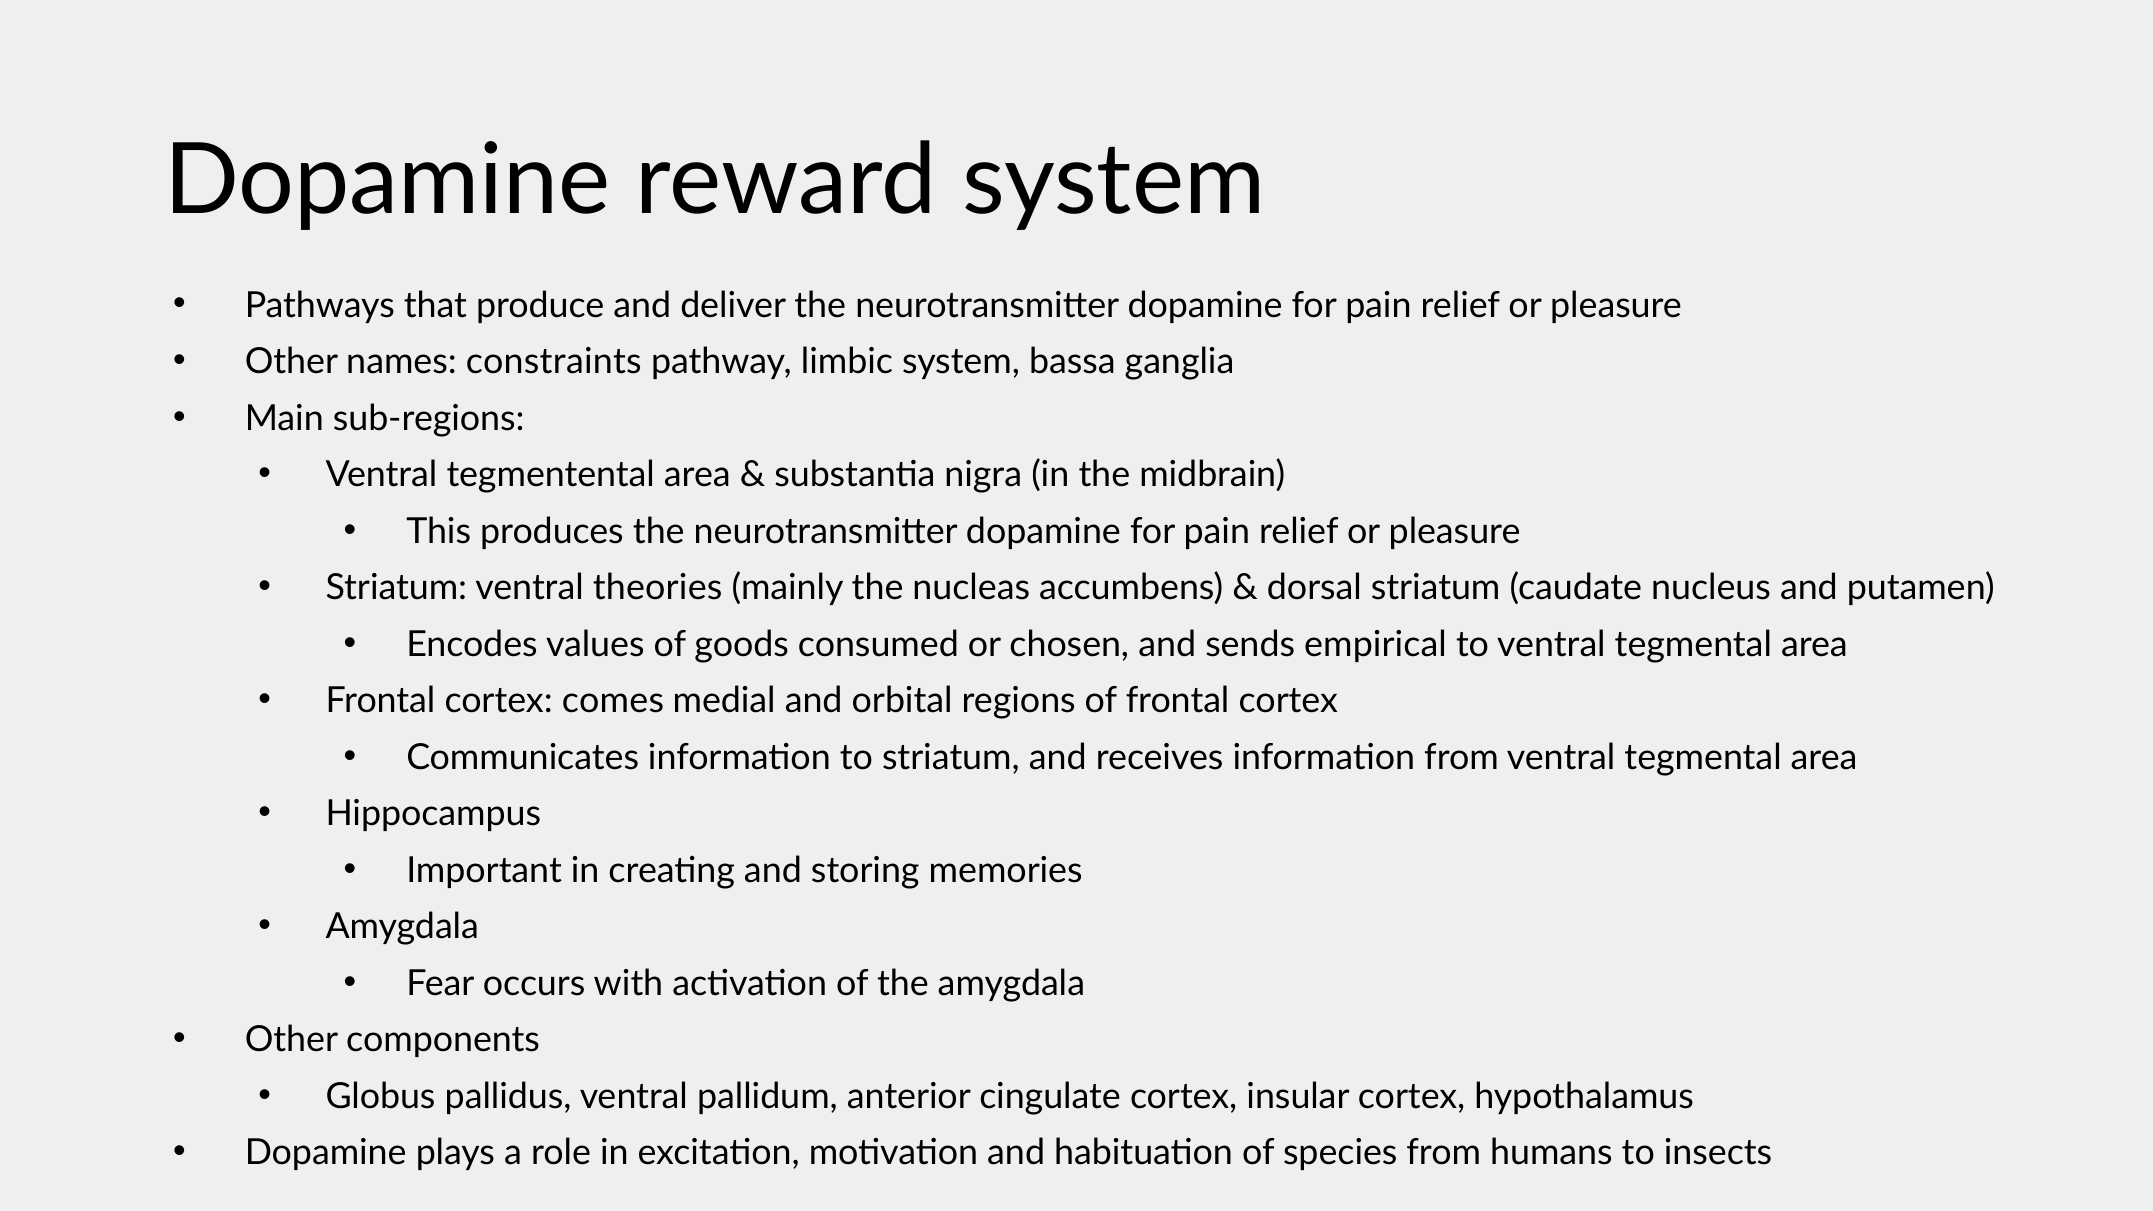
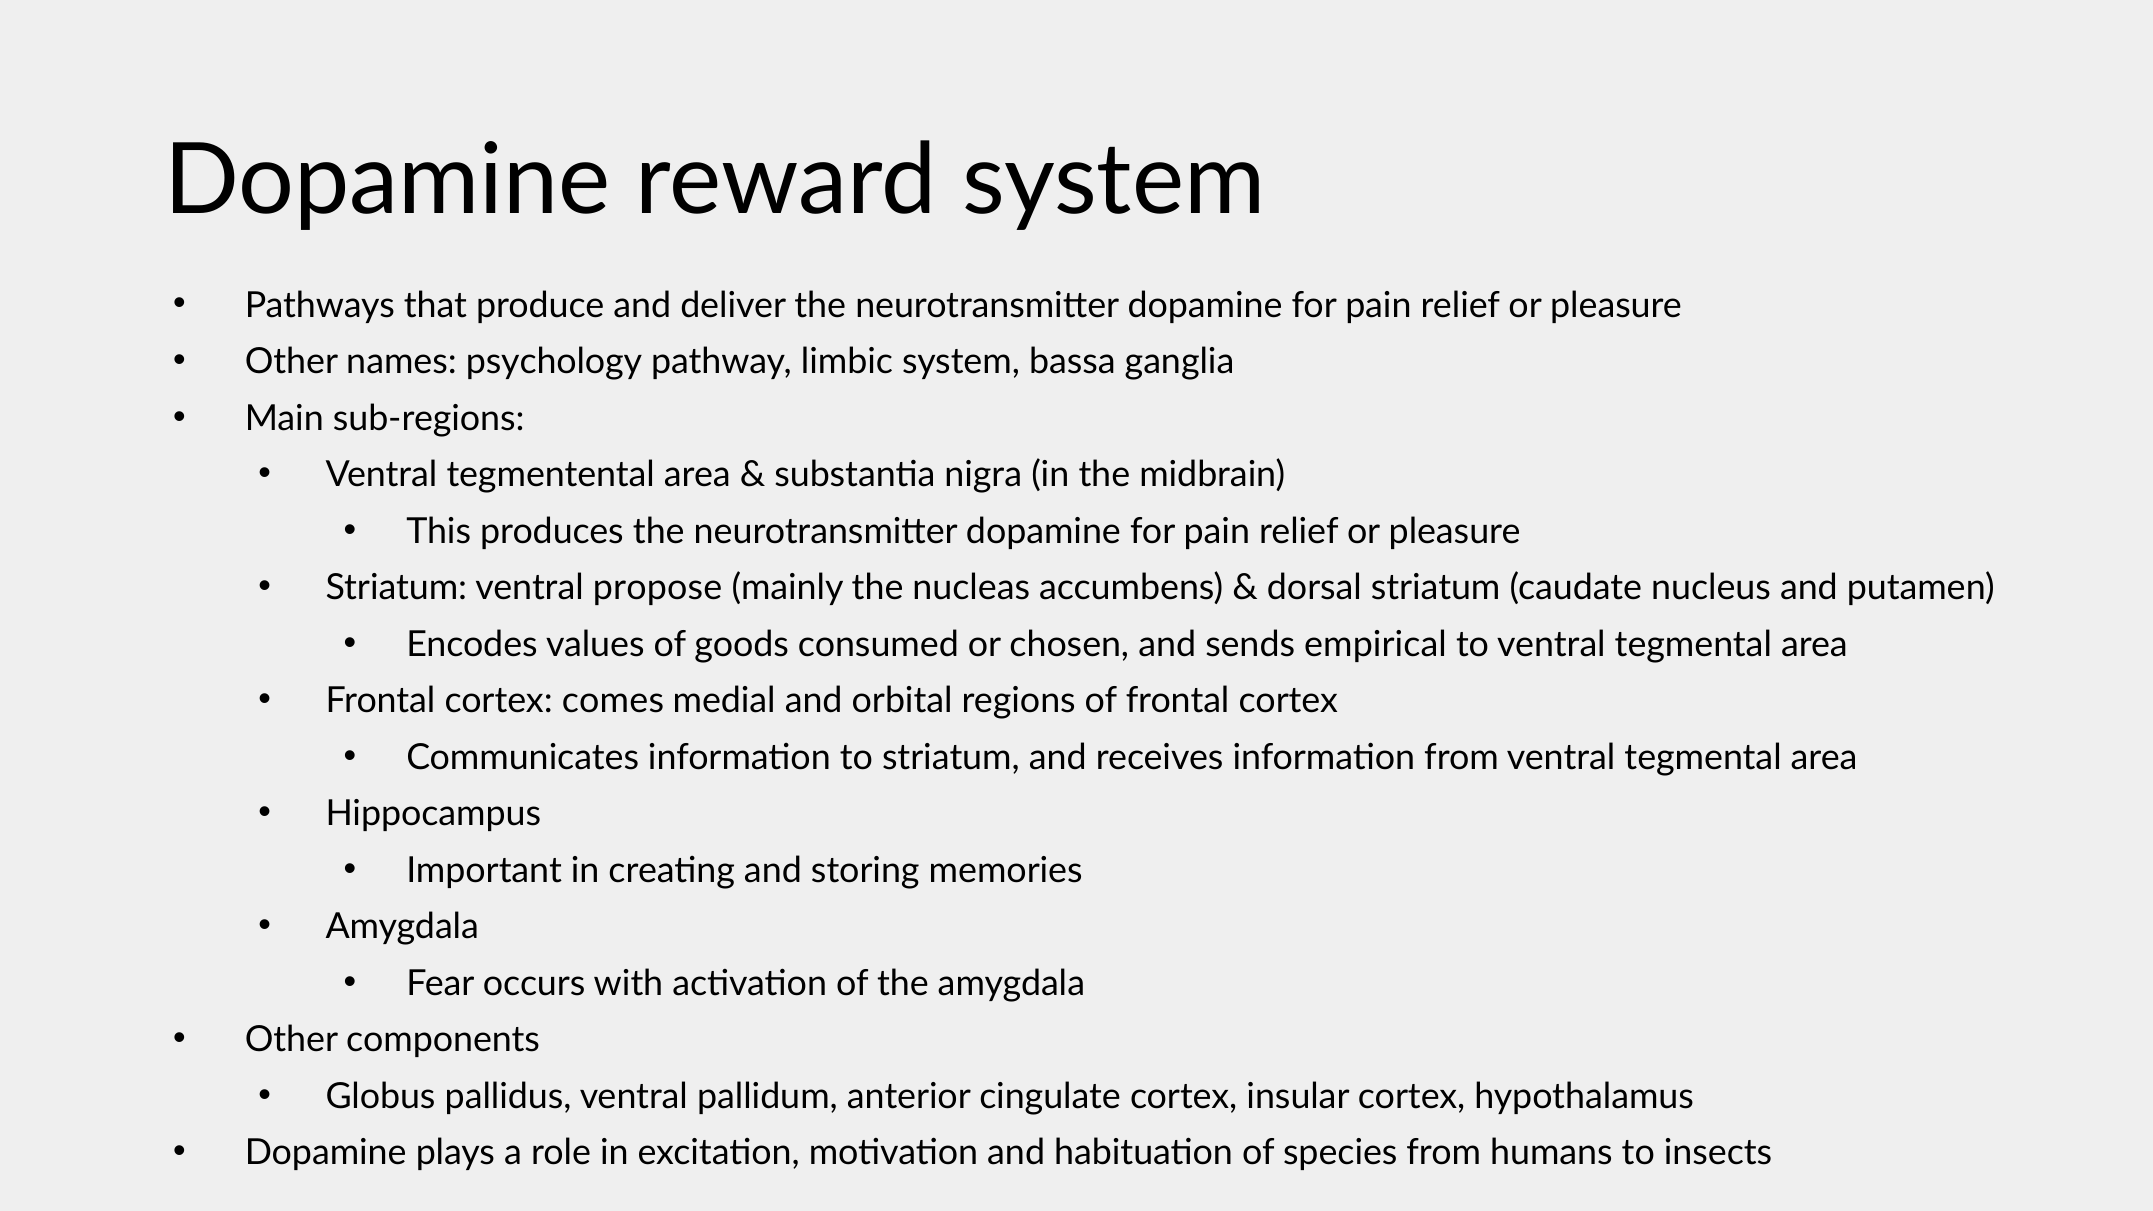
constraints: constraints -> psychology (554, 362)
theories: theories -> propose (658, 588)
